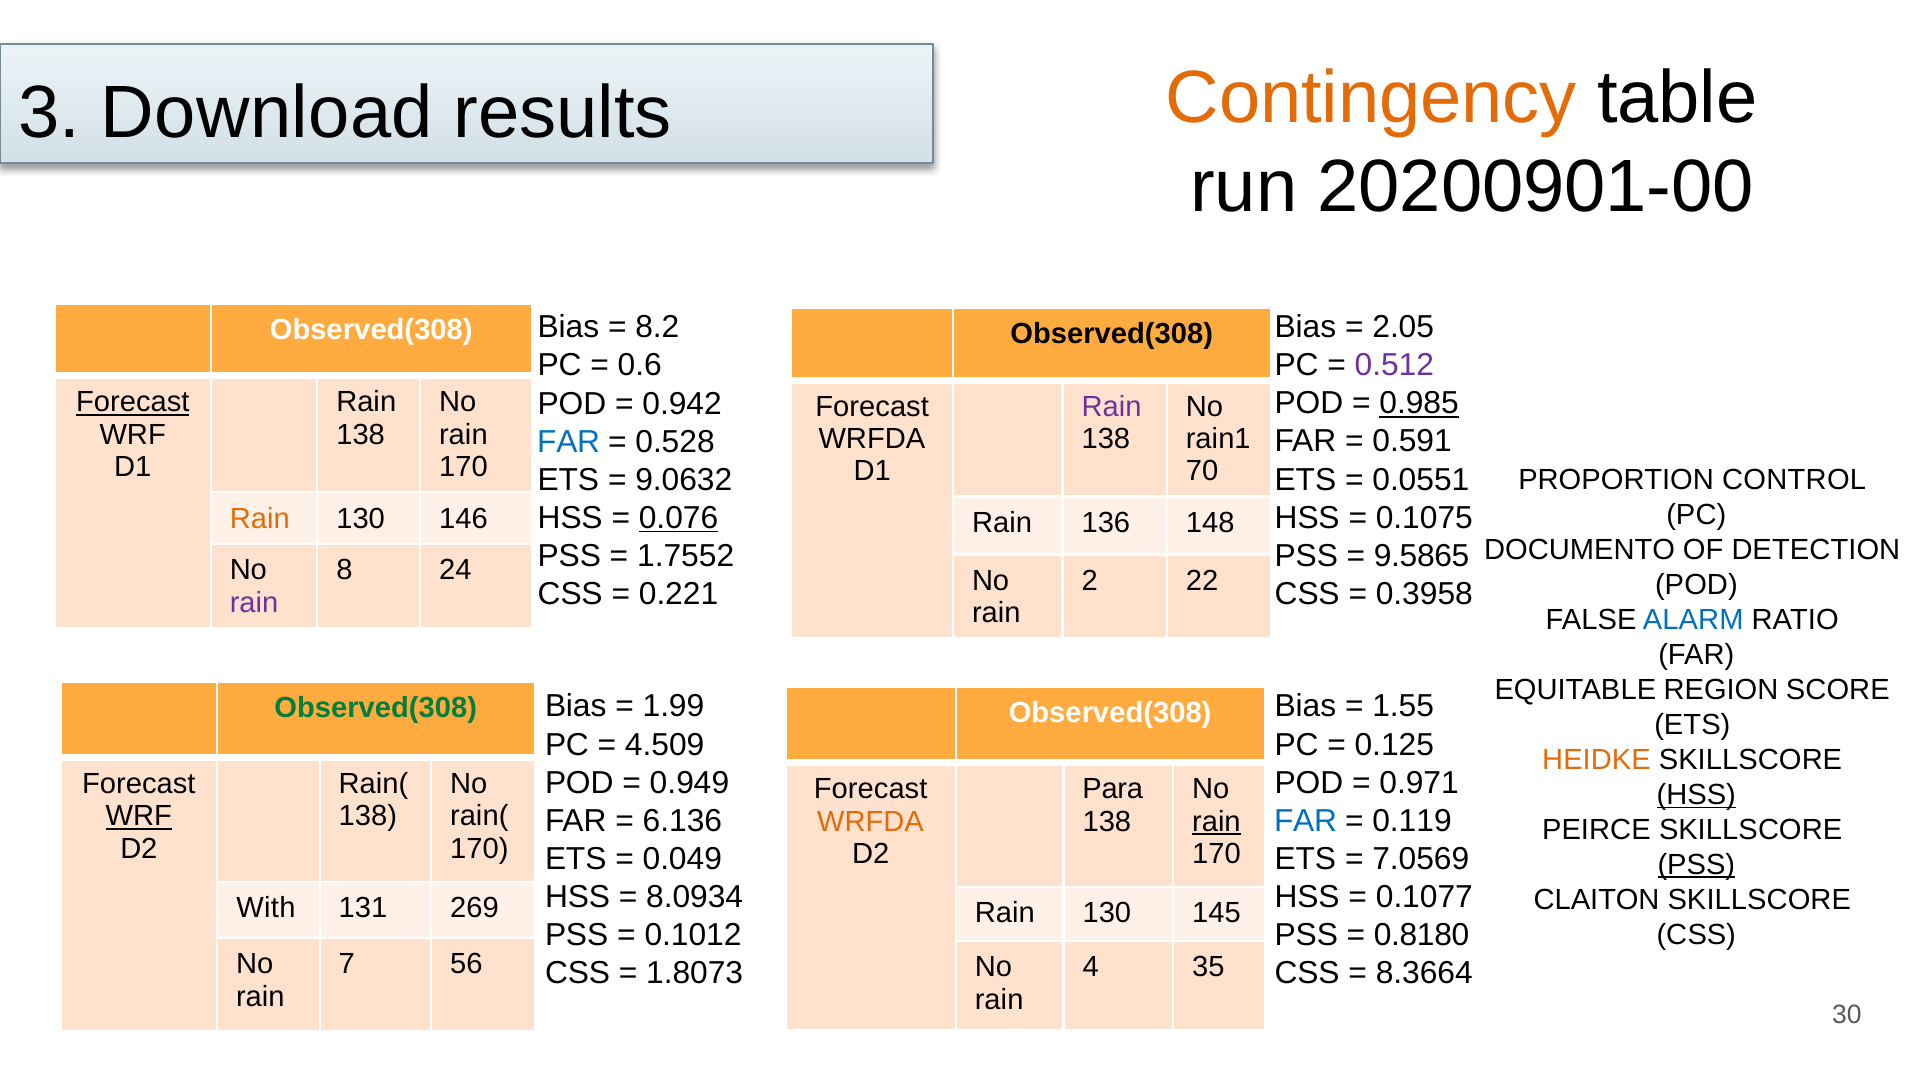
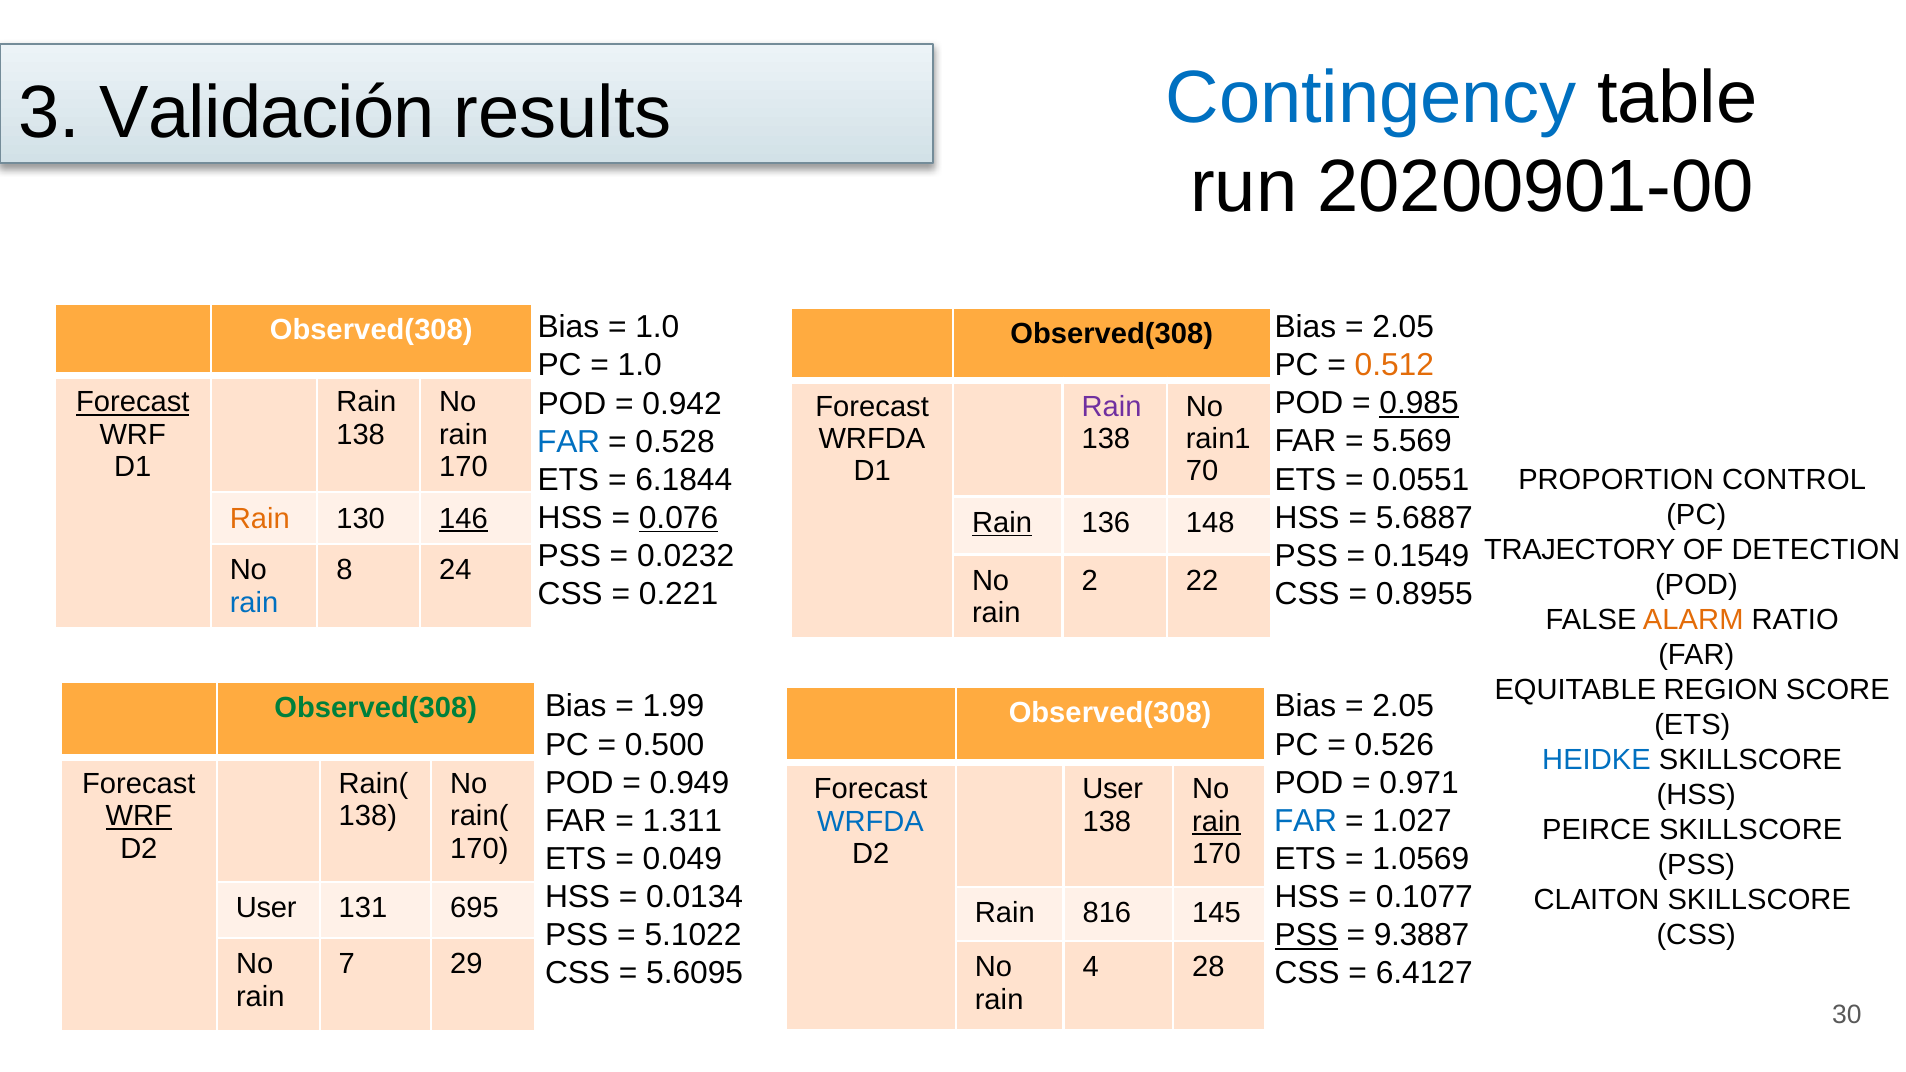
Contingency colour: orange -> blue (1371, 98)
Download: Download -> Validación (267, 113)
8.2: 8.2 -> 1.0 (657, 327)
0.512 colour: purple -> orange (1394, 365)
0.6: 0.6 -> 1.0 (640, 365)
0.591: 0.591 -> 5.569 (1412, 442)
9.0632: 9.0632 -> 6.1844 (684, 480)
0.1075: 0.1075 -> 5.6887 (1424, 518)
146 underline: none -> present (463, 519)
Rain underline: none -> present (1002, 523)
DOCUMENTO: DOCUMENTO -> TRAJECTORY (1580, 550)
9.5865: 9.5865 -> 0.1549 (1422, 556)
1.7552: 1.7552 -> 0.0232 (686, 556)
0.3958: 0.3958 -> 0.8955 (1424, 594)
rain colour: purple -> blue (254, 603)
ALARM colour: blue -> orange (1693, 620)
1.55: 1.55 -> 2.05 (1403, 707)
4.509: 4.509 -> 0.500 (665, 745)
0.125: 0.125 -> 0.526 (1394, 745)
HEIDKE colour: orange -> blue (1596, 760)
Para: Para -> User (1113, 789)
HSS underline: present -> none (1696, 795)
6.136: 6.136 -> 1.311 (682, 821)
0.119: 0.119 -> 1.027 (1412, 821)
WRFDA colour: orange -> blue (870, 822)
7.0569: 7.0569 -> 1.0569 (1421, 859)
PSS underline: present -> none (1696, 865)
8.0934: 8.0934 -> 0.0134 (695, 897)
With: With -> User (266, 908)
269: 269 -> 695 (475, 908)
130: 130 -> 816 (1107, 913)
0.1012: 0.1012 -> 5.1022 (693, 935)
PSS underline: none -> present (1306, 935)
0.8180: 0.8180 -> 9.3887 (1422, 935)
56: 56 -> 29 (466, 964)
35: 35 -> 28 (1208, 967)
1.8073: 1.8073 -> 5.6095 (695, 973)
8.3664: 8.3664 -> 6.4127 (1424, 973)
